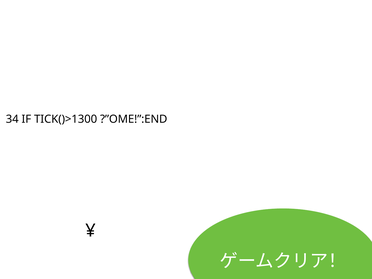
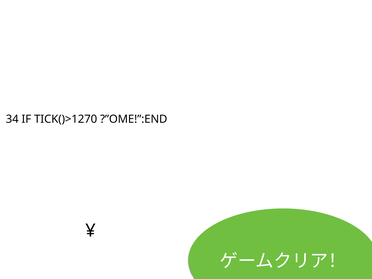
TICK()>1300: TICK()>1300 -> TICK()>1270 (66, 119)
